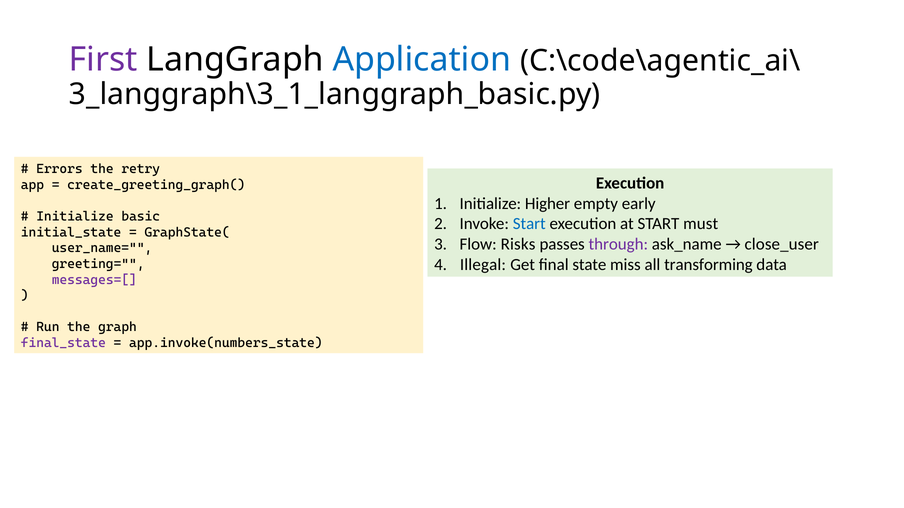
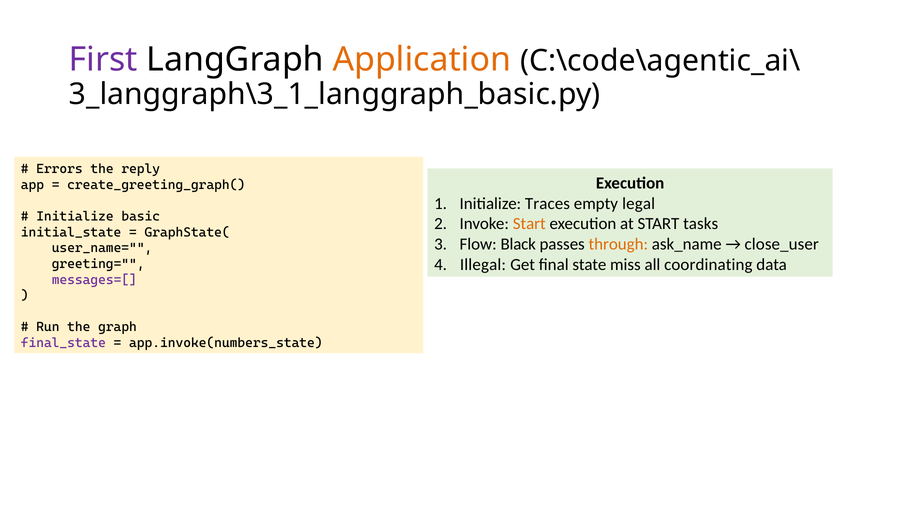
Application colour: blue -> orange (422, 60)
retry: retry -> reply (141, 169)
Higher: Higher -> Traces (547, 204)
early: early -> legal (639, 204)
Start colour: blue -> orange (529, 224)
must: must -> tasks (701, 224)
Risks: Risks -> Black (518, 244)
through colour: purple -> orange (618, 244)
transforming: transforming -> coordinating (708, 265)
